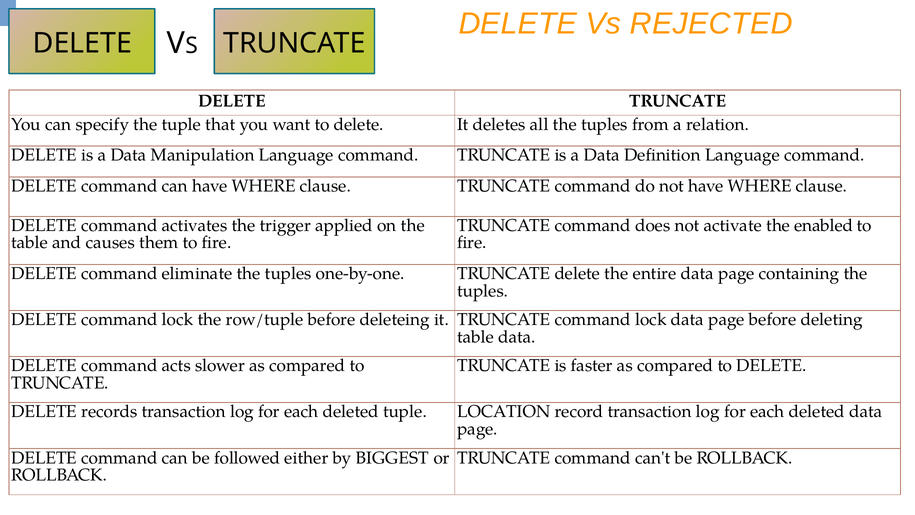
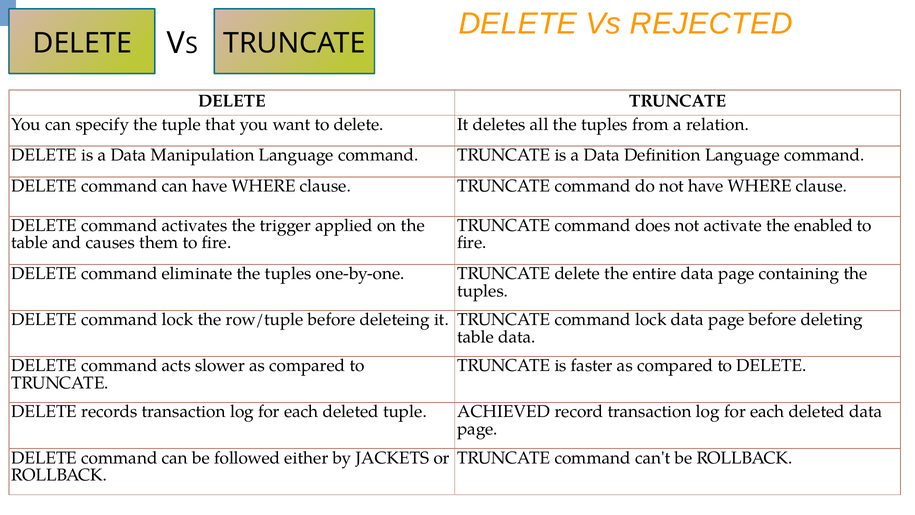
LOCATION: LOCATION -> ACHIEVED (504, 412)
BIGGEST: BIGGEST -> JACKETS (392, 458)
